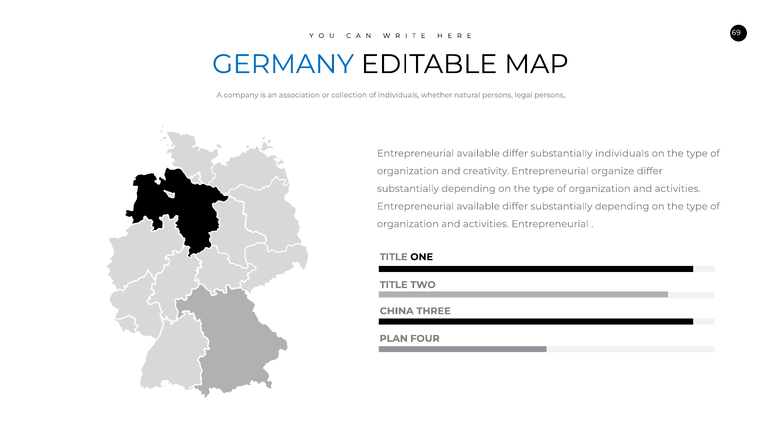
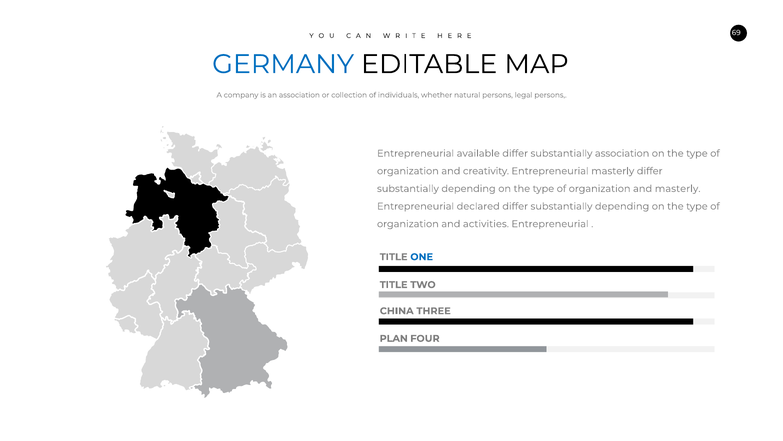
substantially individuals: individuals -> association (622, 153)
Entrepreneurial organize: organize -> masterly (613, 171)
activities: activities -> masterly (678, 188)
available: available -> declared (478, 206)
ONE colour: black -> blue (422, 257)
